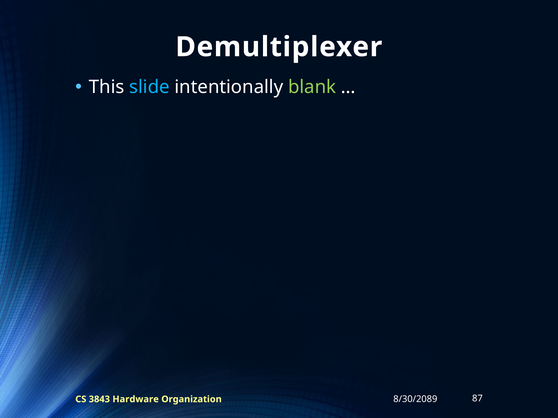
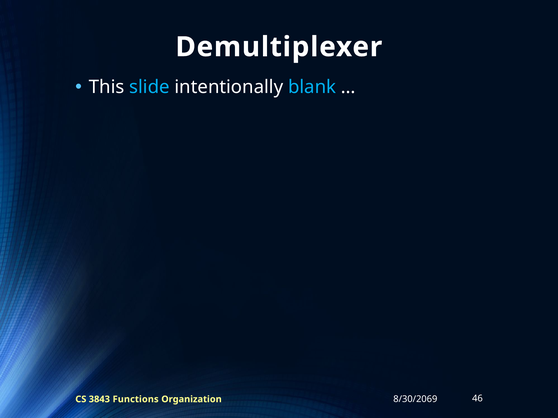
blank colour: light green -> light blue (312, 87)
8/30/2089: 8/30/2089 -> 8/30/2069 (415, 400)
Hardware: Hardware -> Functions (136, 400)
87: 87 -> 46 (477, 399)
